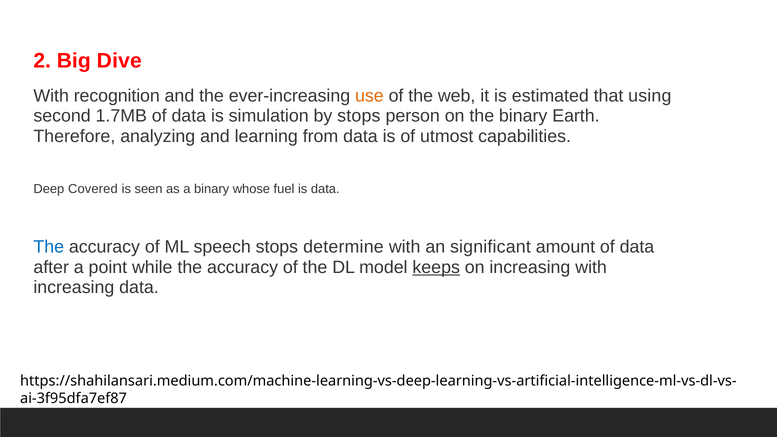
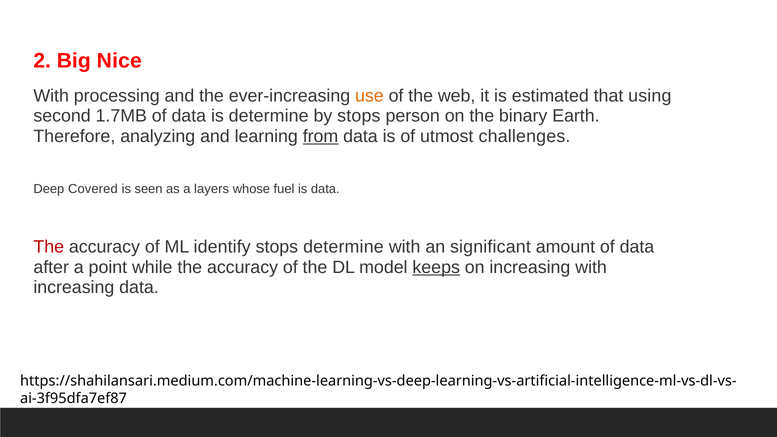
Dive: Dive -> Nice (119, 61)
recognition: recognition -> processing (117, 96)
is simulation: simulation -> determine (269, 116)
from underline: none -> present (321, 136)
capabilities: capabilities -> challenges (525, 136)
a binary: binary -> layers (212, 189)
The colour: blue -> red (49, 247)
speech: speech -> identify (222, 247)
